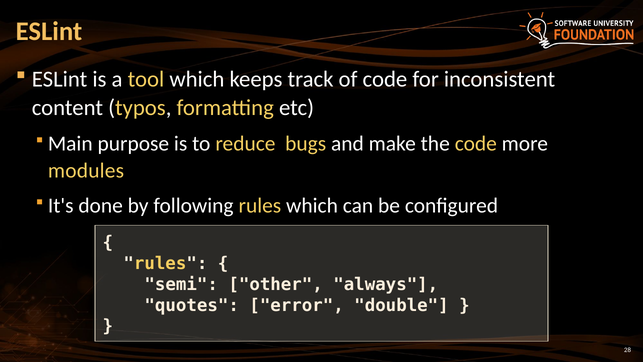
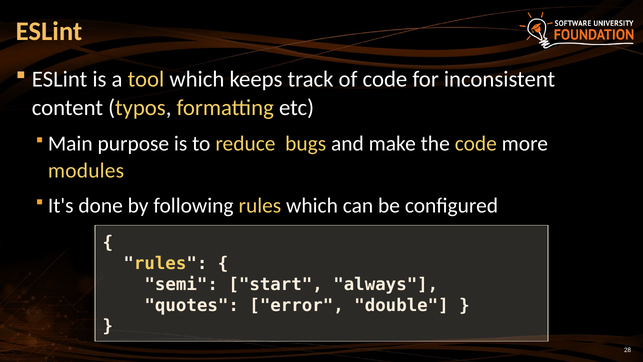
other: other -> start (276, 284)
